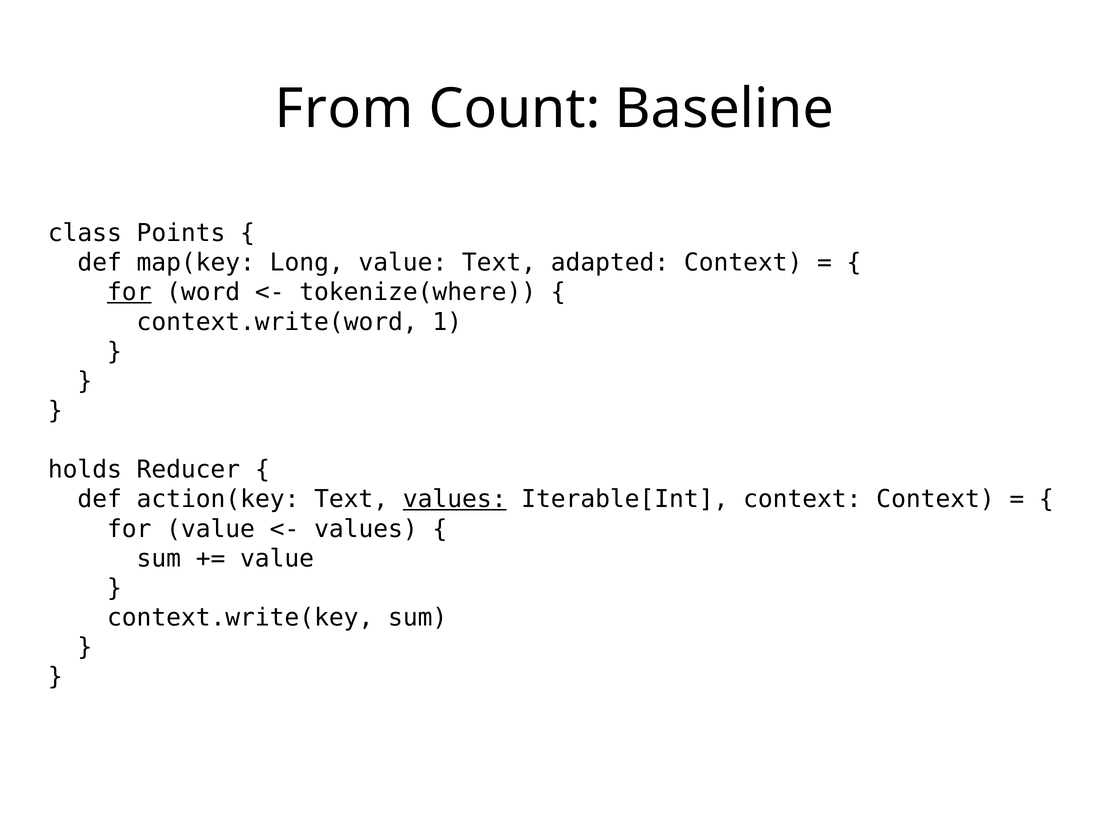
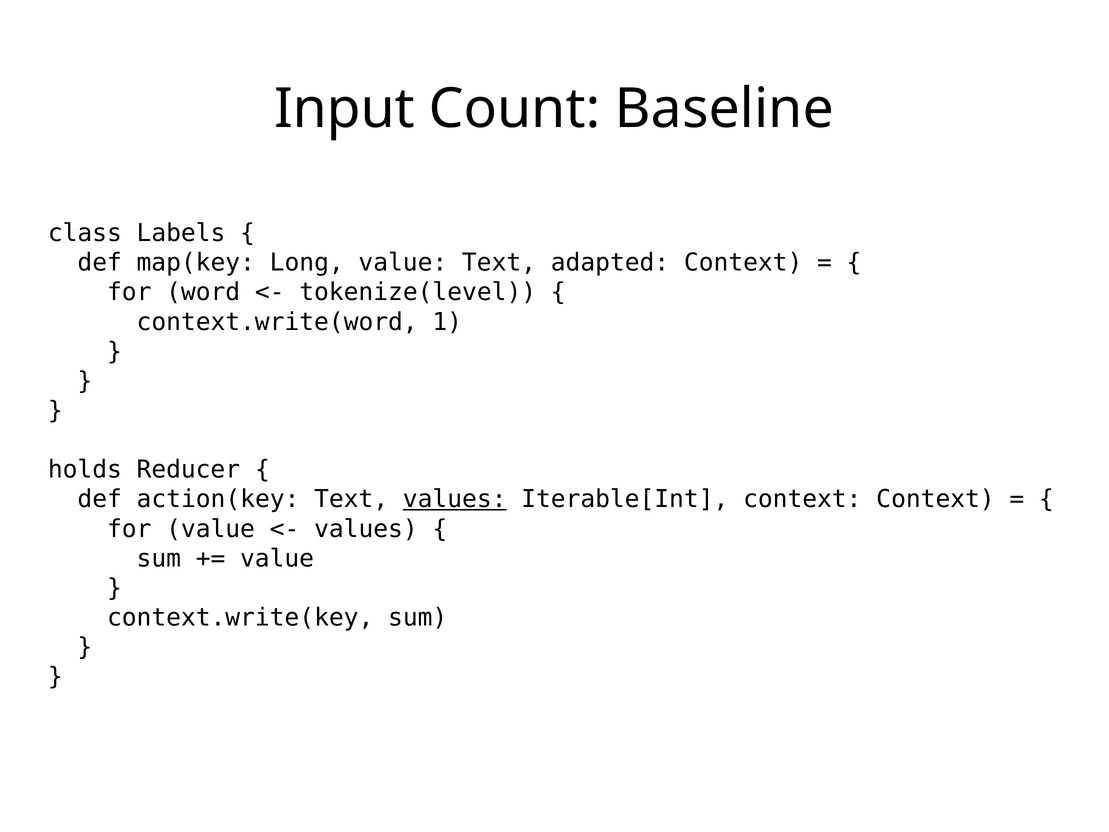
From: From -> Input (345, 109)
Points: Points -> Labels (181, 233)
for underline: present -> none (129, 292)
tokenize(where: tokenize(where -> tokenize(level (418, 292)
